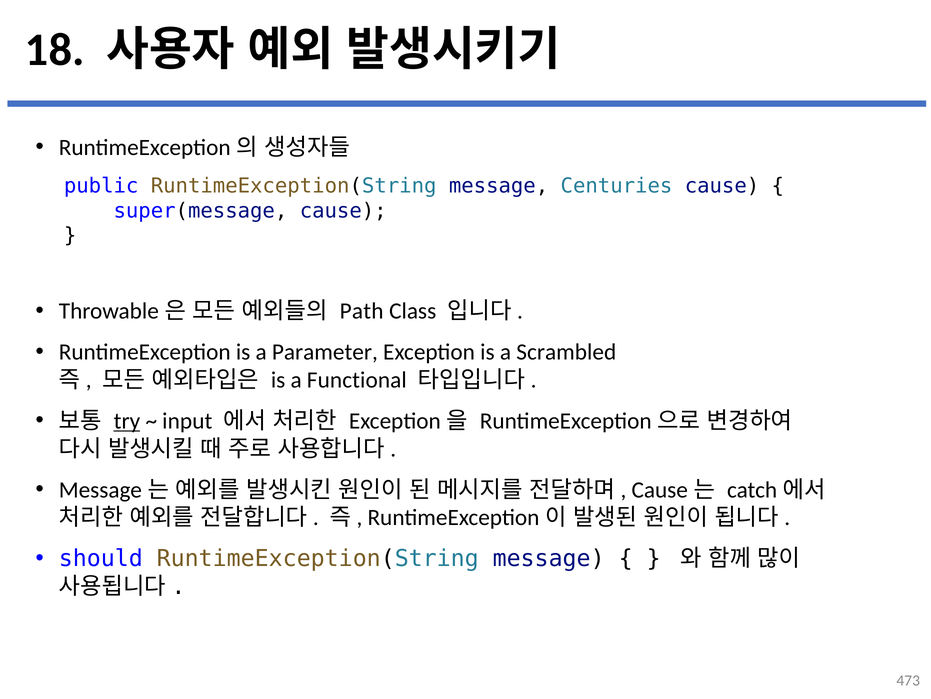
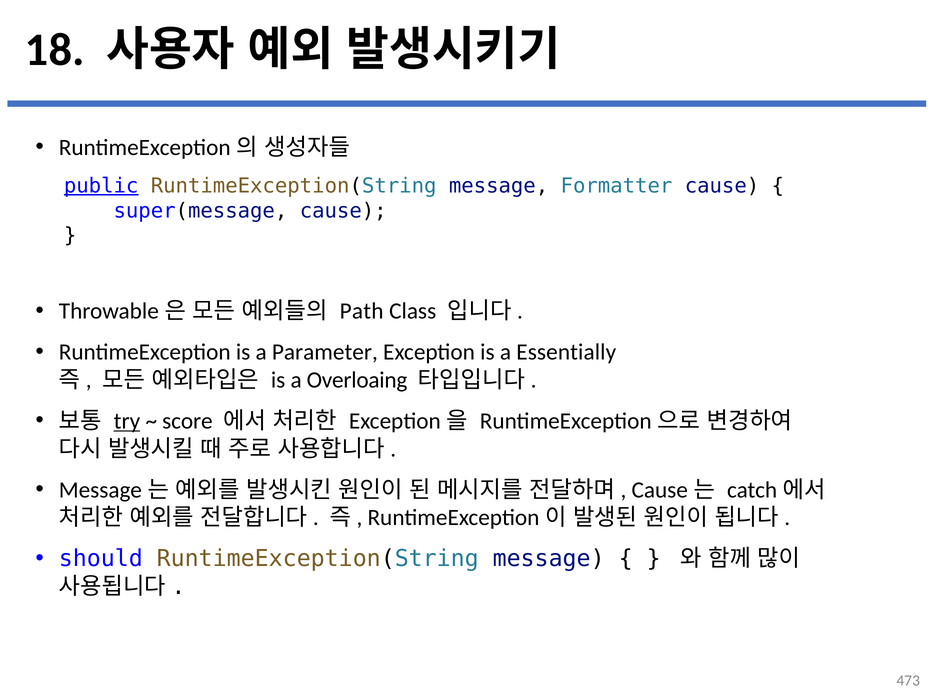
public underline: none -> present (101, 186)
Centuries: Centuries -> Formatter (616, 186)
Scrambled: Scrambled -> Essentially (566, 352)
Functional: Functional -> Overloaing (357, 380)
input: input -> score (187, 421)
